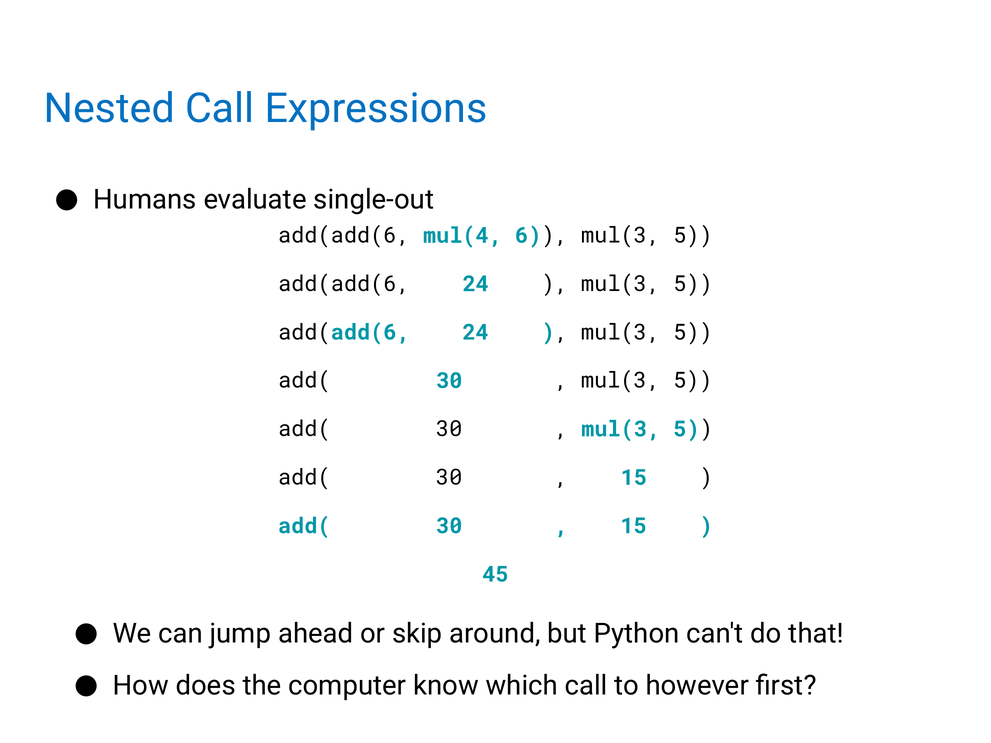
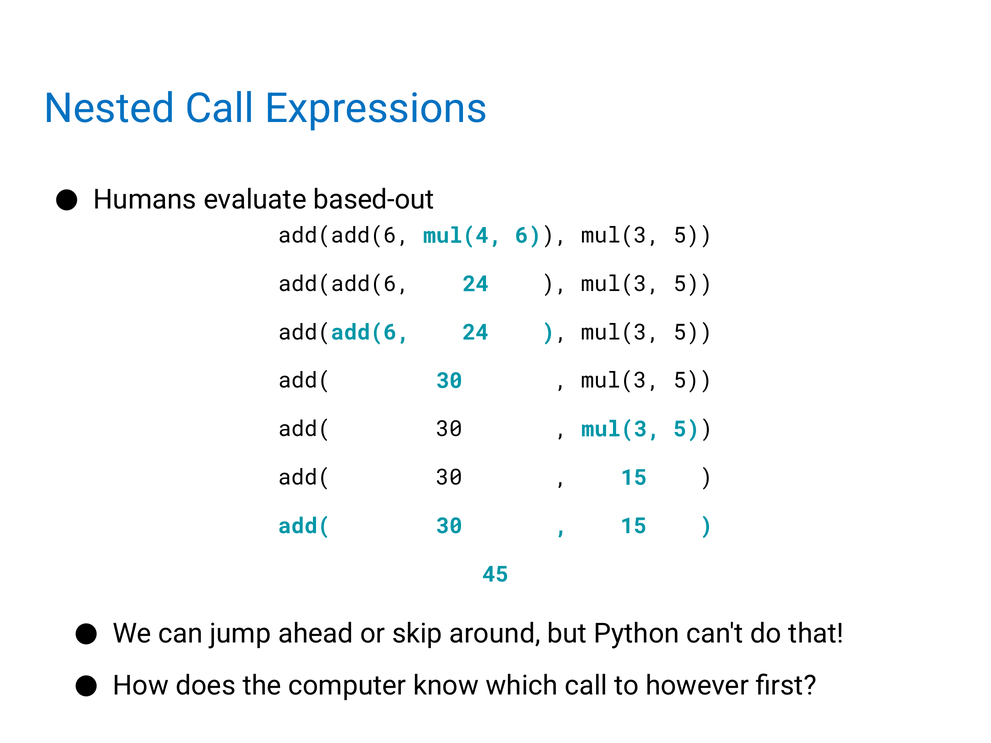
single-out: single-out -> based-out (374, 200)
